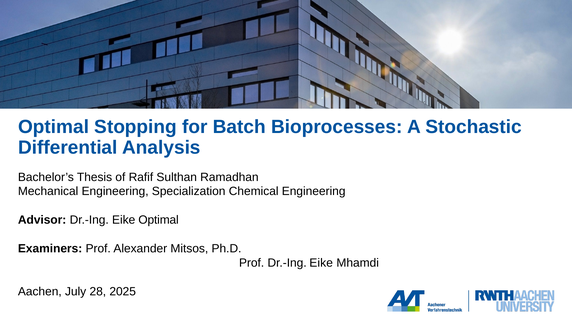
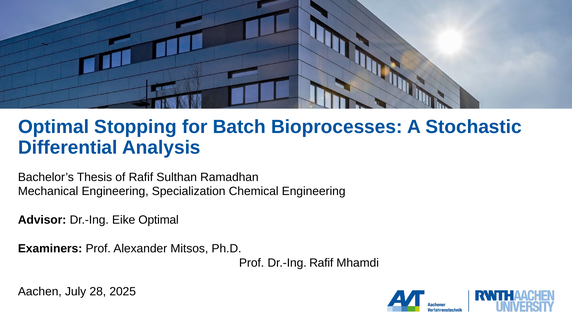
Prof Dr.-Ing Eike: Eike -> Rafif (321, 263)
